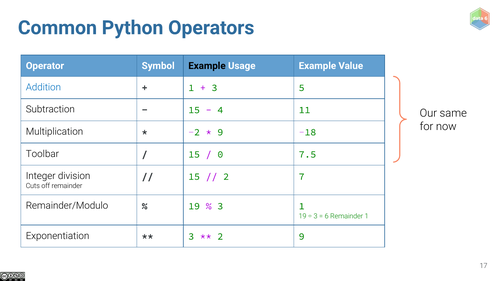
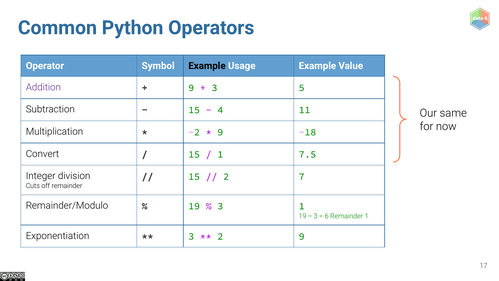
Addition colour: blue -> purple (43, 87)
1: 1 -> 9 (191, 88)
Toolbar: Toolbar -> Convert (42, 154)
0: 0 -> 1 (220, 154)
